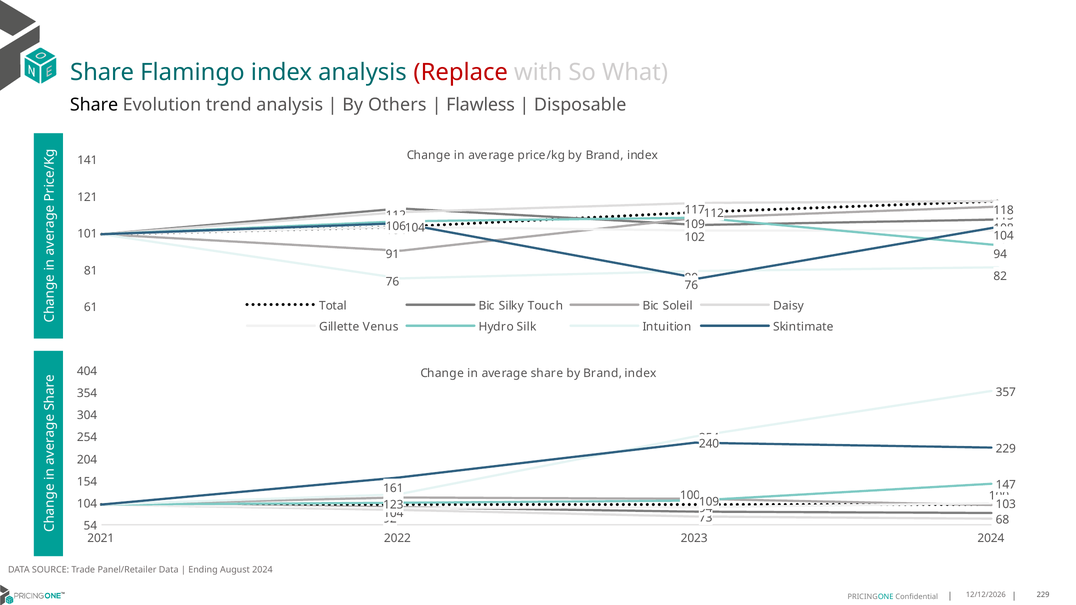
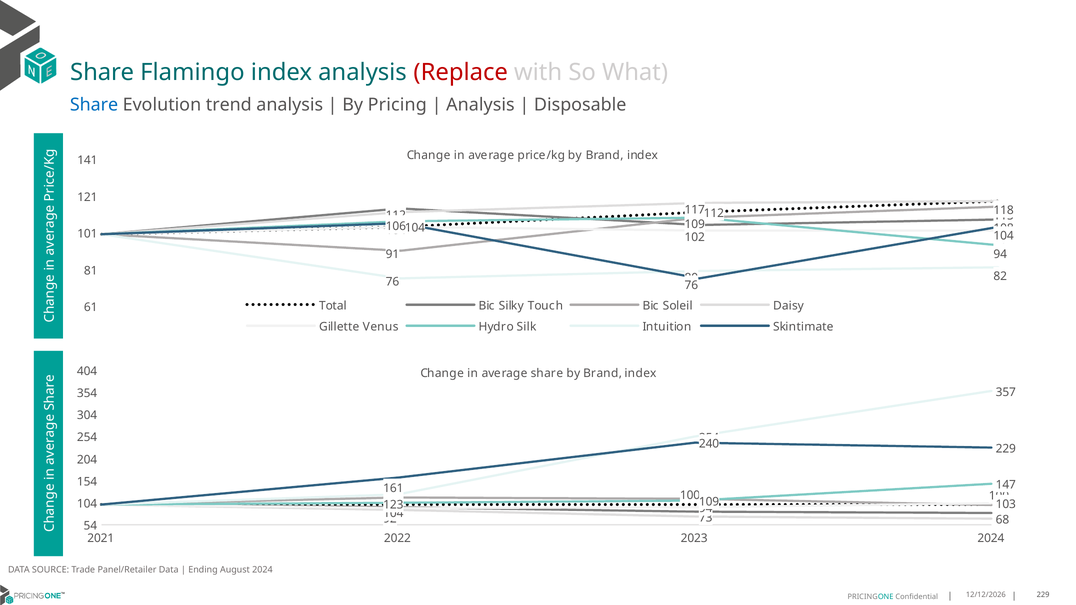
Share colour: black -> blue (94, 105)
Others: Others -> Pricing (397, 105)
Flawless: Flawless -> Analysis (480, 105)
